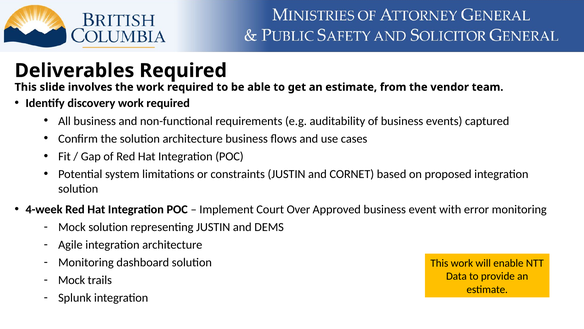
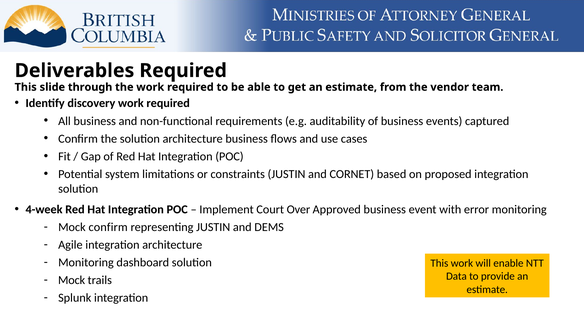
involves: involves -> through (90, 87)
Mock solution: solution -> confirm (108, 227)
